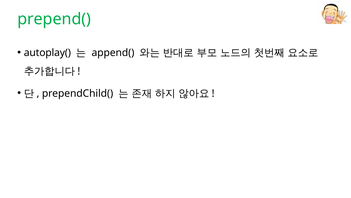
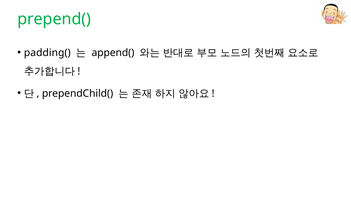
autoplay(: autoplay( -> padding( (47, 53)
